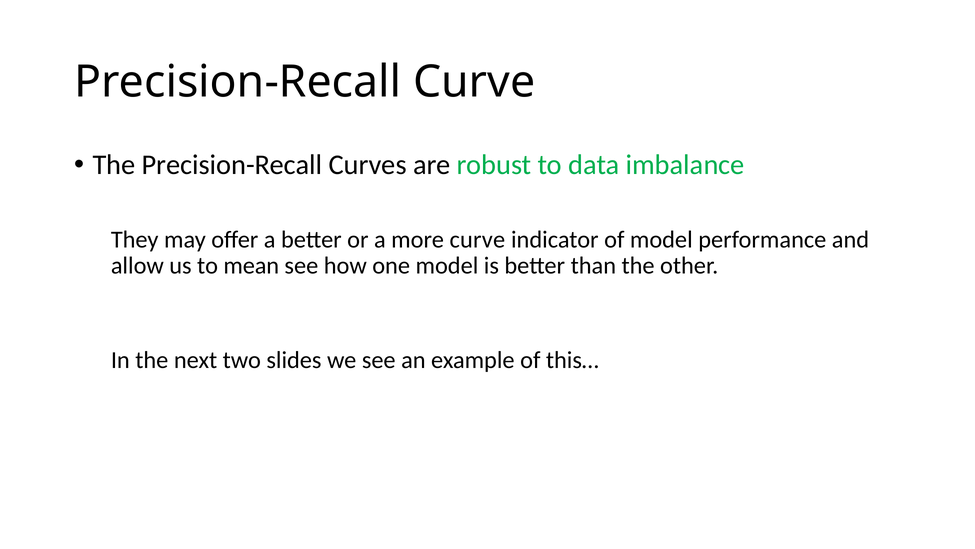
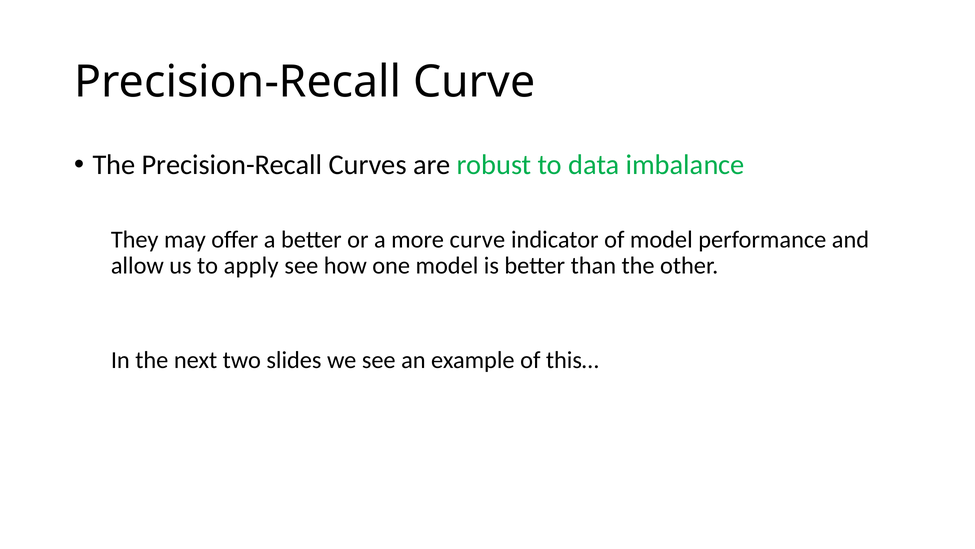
mean: mean -> apply (251, 266)
